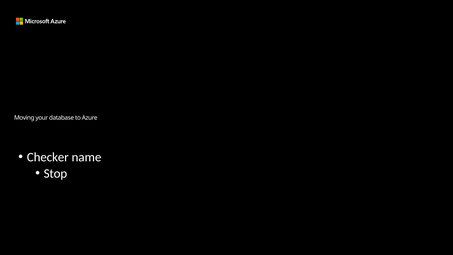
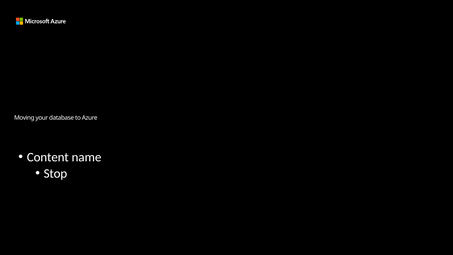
Checker: Checker -> Content (48, 157)
